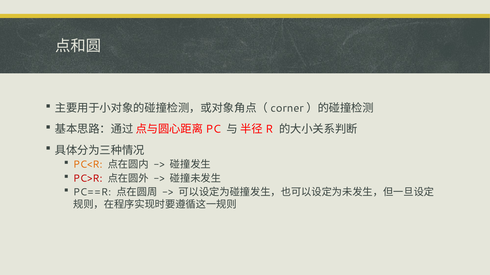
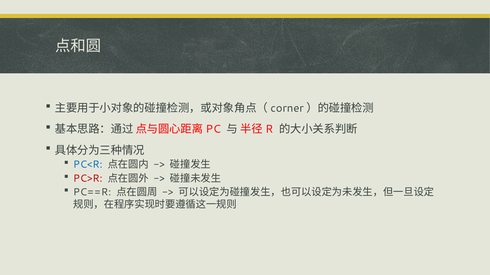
PC<R colour: orange -> blue (88, 165)
